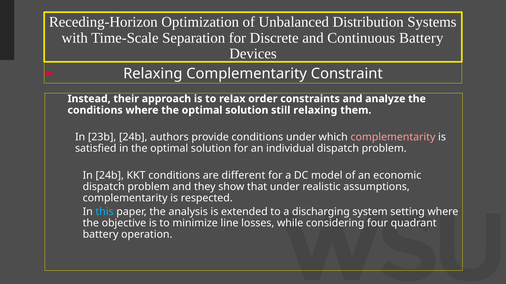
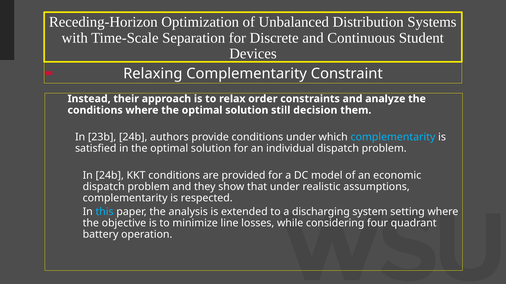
Continuous Battery: Battery -> Student (421, 38)
still relaxing: relaxing -> decision (315, 110)
complementarity colour: pink -> light blue (393, 137)
different: different -> provided (243, 176)
